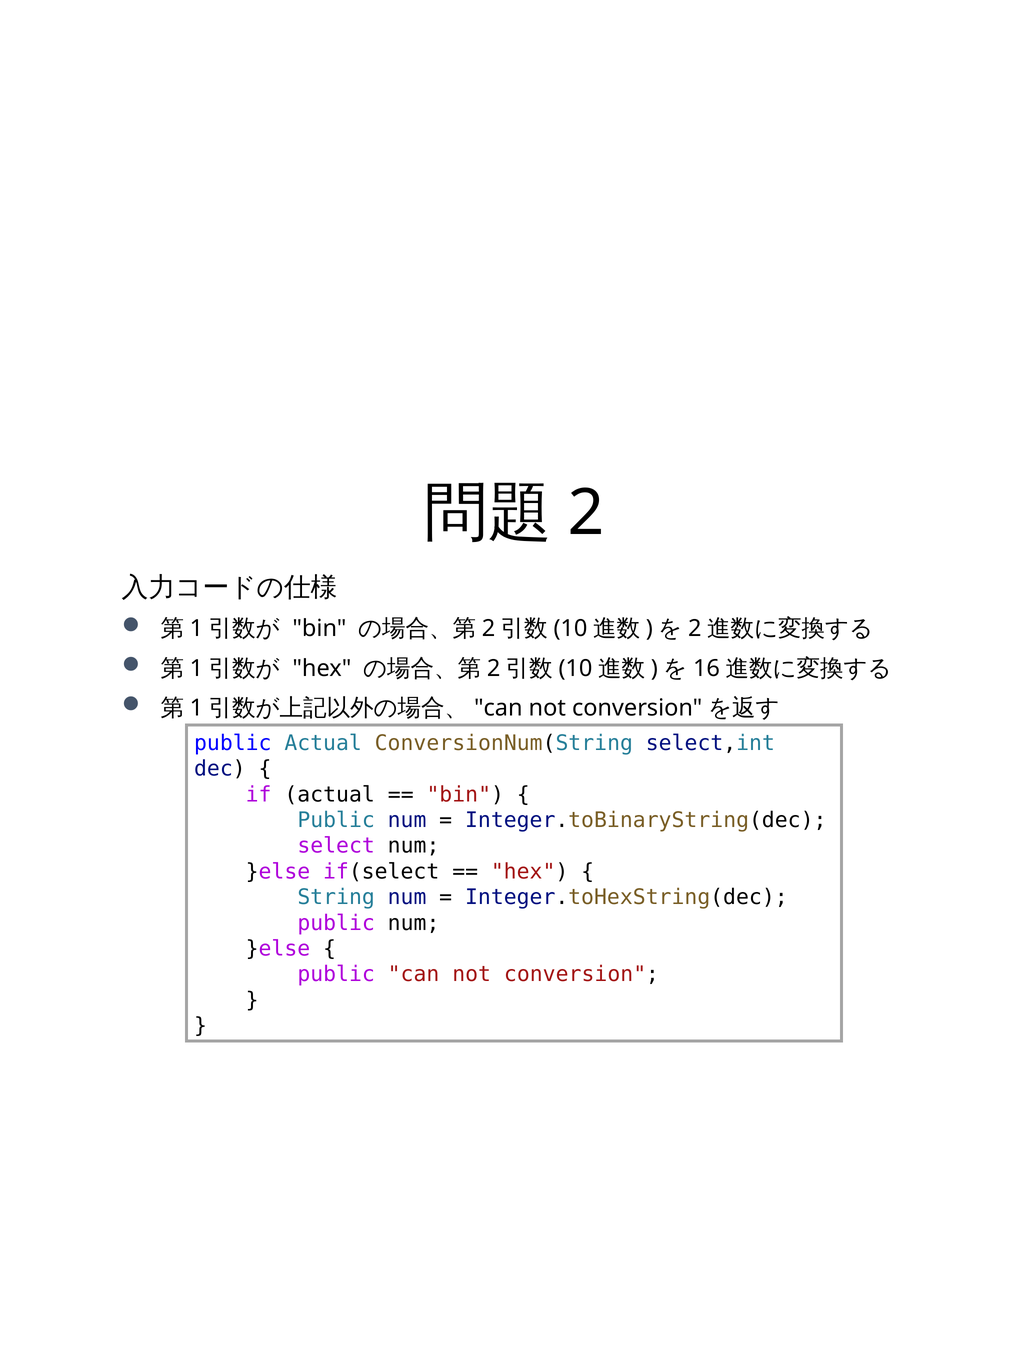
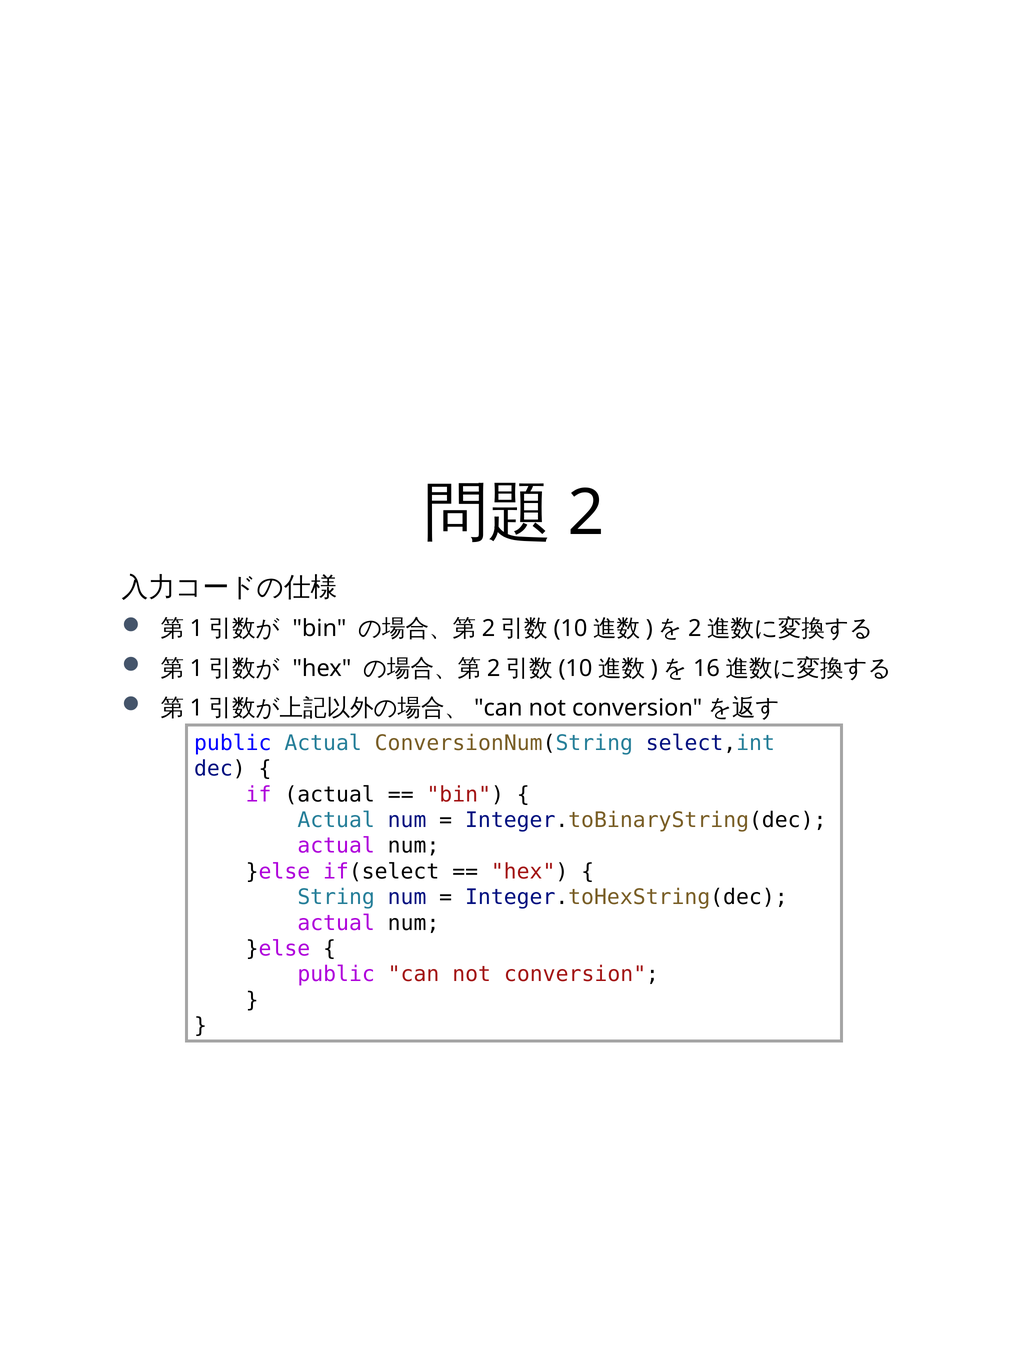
Public: Public -> Actual (336, 821)
select: select -> actual (336, 846)
public: public -> actual (336, 923)
